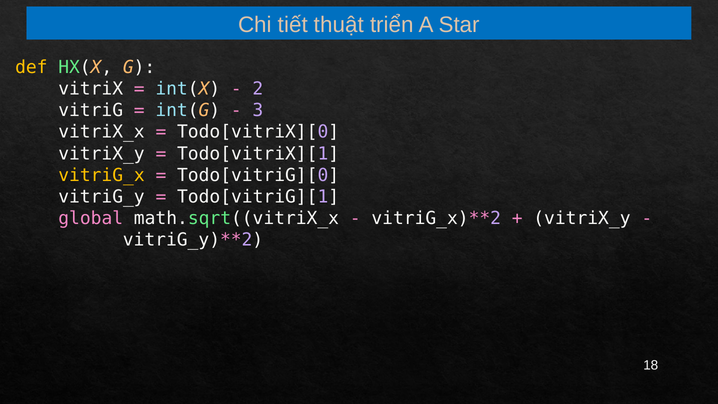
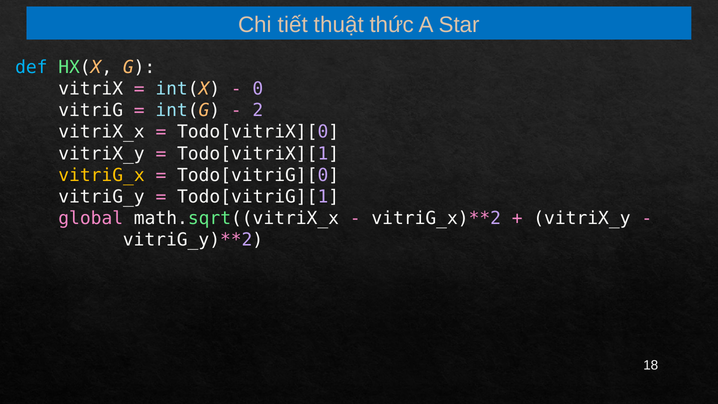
triển: triển -> thức (392, 25)
def colour: yellow -> light blue (31, 67)
2: 2 -> 0 (258, 89)
3: 3 -> 2 (258, 110)
